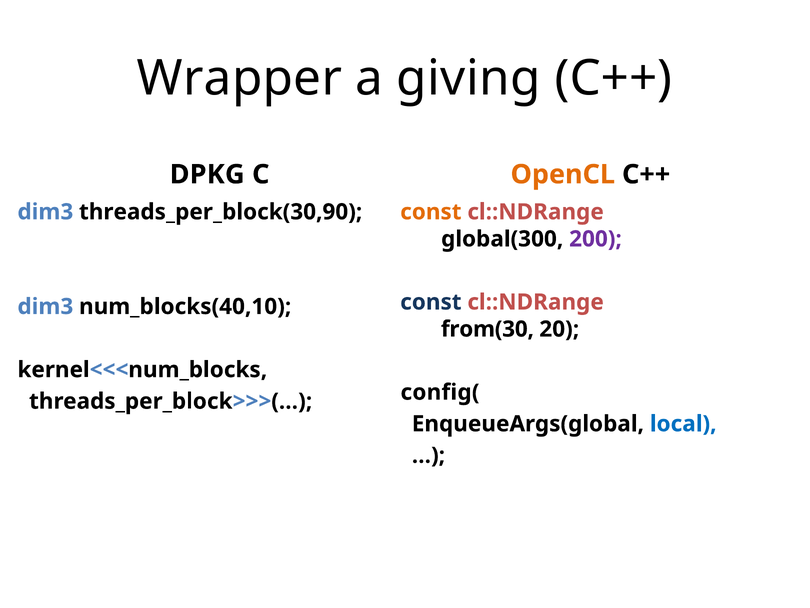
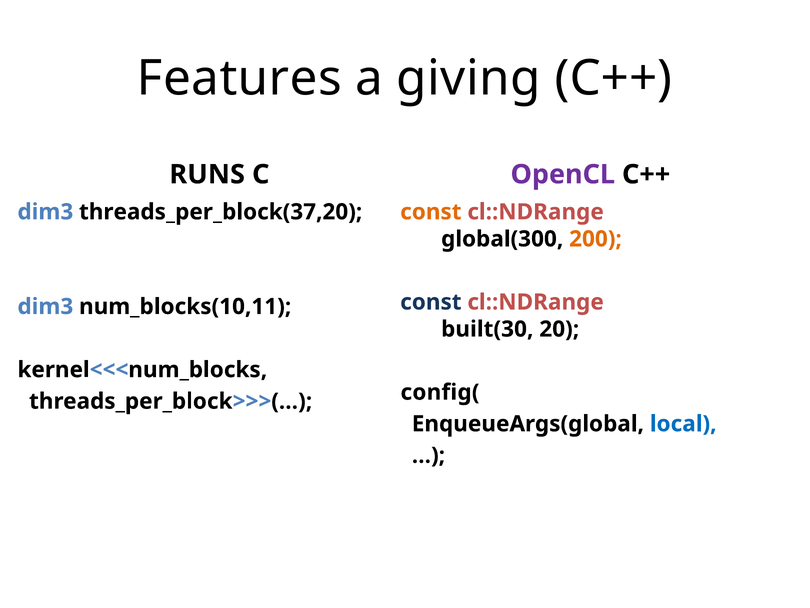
Wrapper: Wrapper -> Features (239, 78)
DPKG: DPKG -> RUNS (207, 174)
OpenCL colour: orange -> purple (563, 174)
threads_per_block(30,90: threads_per_block(30,90 -> threads_per_block(37,20 (221, 212)
200 colour: purple -> orange (595, 239)
num_blocks(40,10: num_blocks(40,10 -> num_blocks(10,11 (185, 306)
from(30: from(30 -> built(30 (487, 329)
